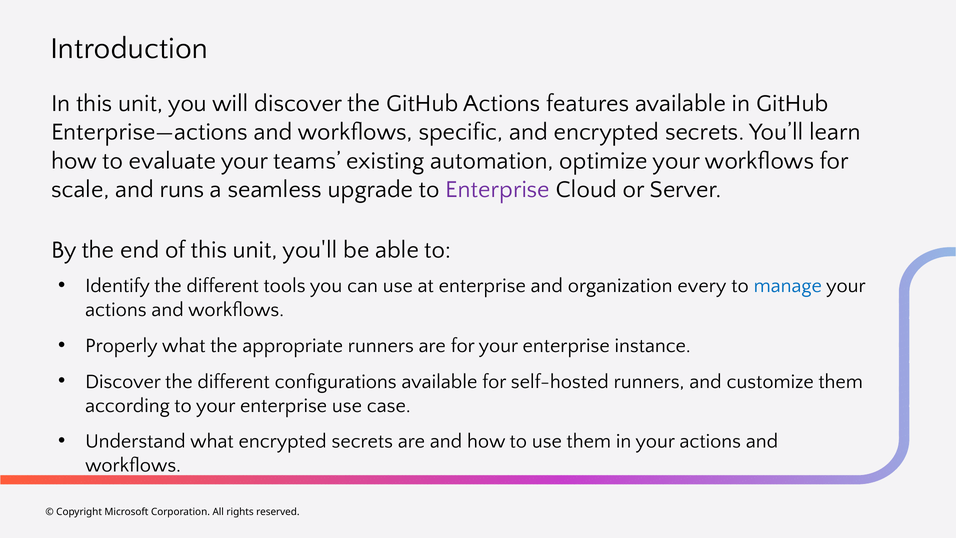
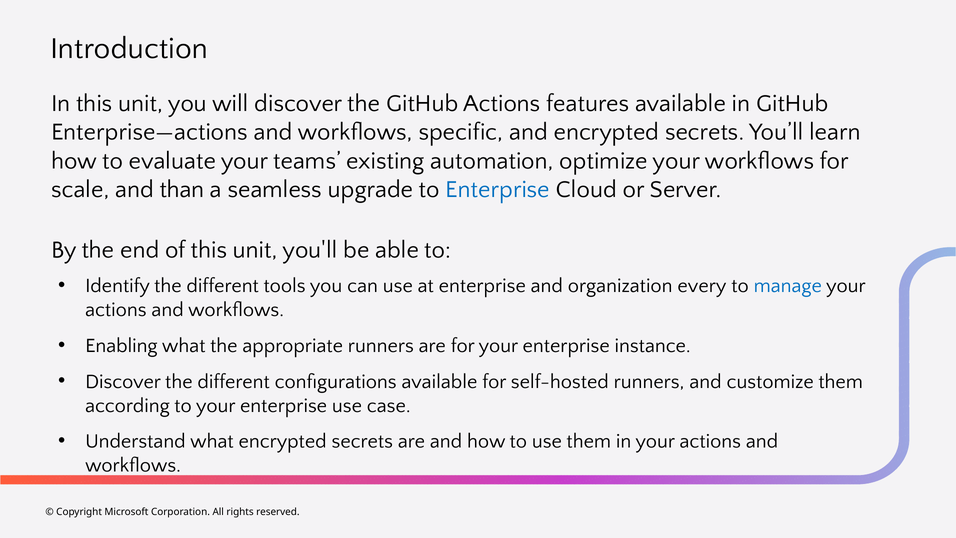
runs: runs -> than (182, 189)
Enterprise colour: purple -> blue (498, 189)
Properly: Properly -> Enabling (121, 345)
